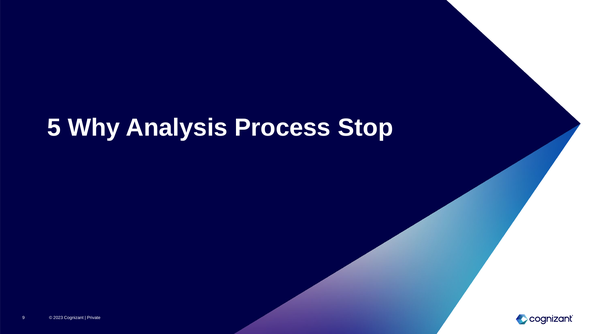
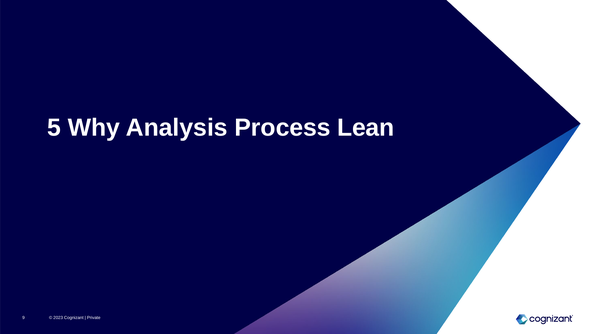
Stop: Stop -> Lean (366, 128)
